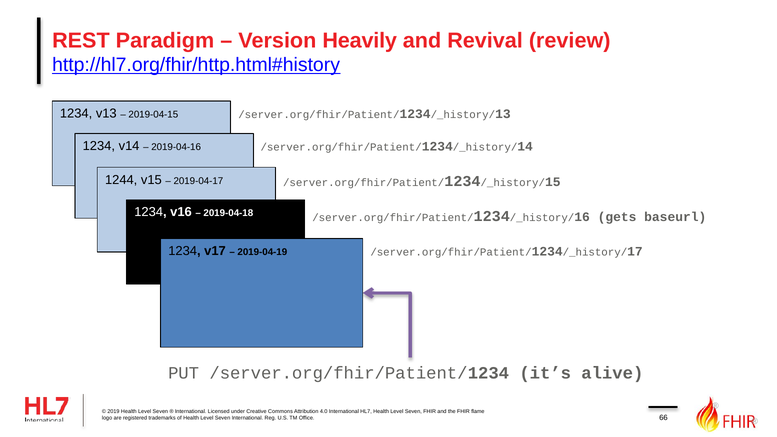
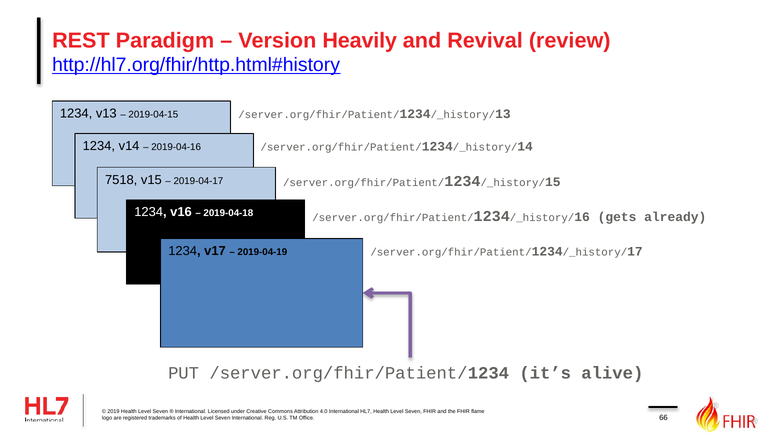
1244: 1244 -> 7518 (121, 180)
baseurl: baseurl -> already (675, 217)
